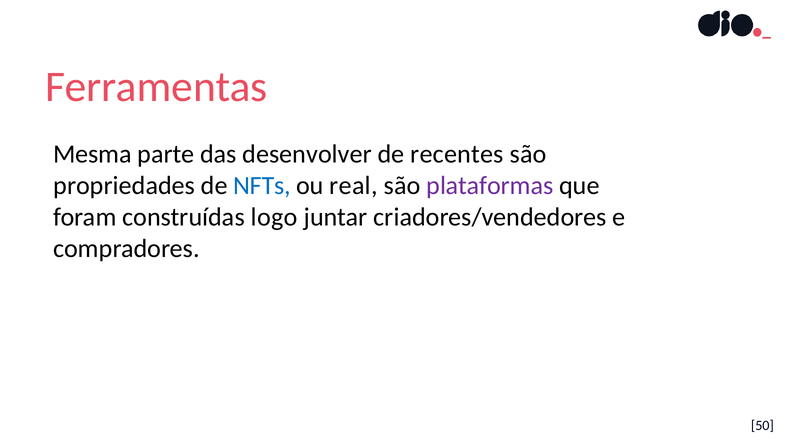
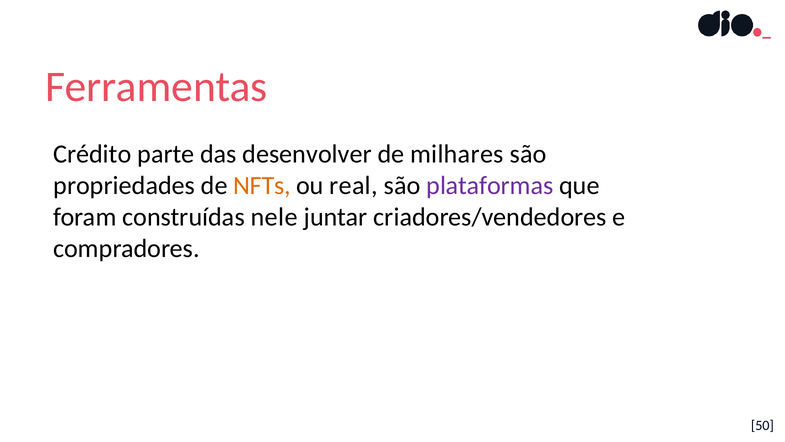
Mesma: Mesma -> Crédito (92, 154)
recentes: recentes -> milhares (457, 154)
NFTs colour: blue -> orange (262, 185)
logo: logo -> nele (274, 217)
